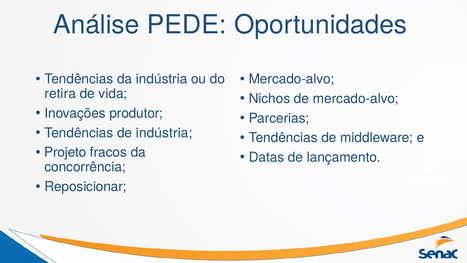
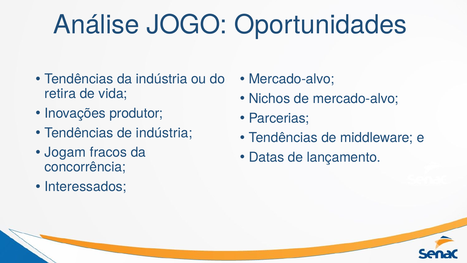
PEDE: PEDE -> JOGO (187, 25)
Projeto: Projeto -> Jogam (65, 152)
Reposicionar: Reposicionar -> Interessados (85, 187)
